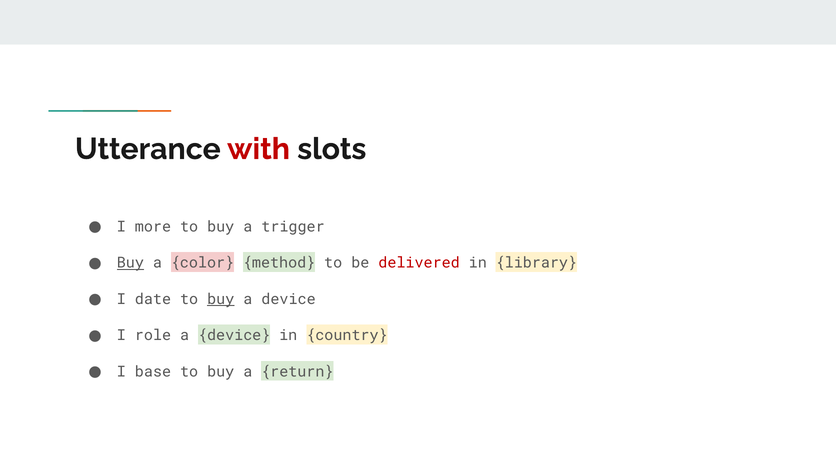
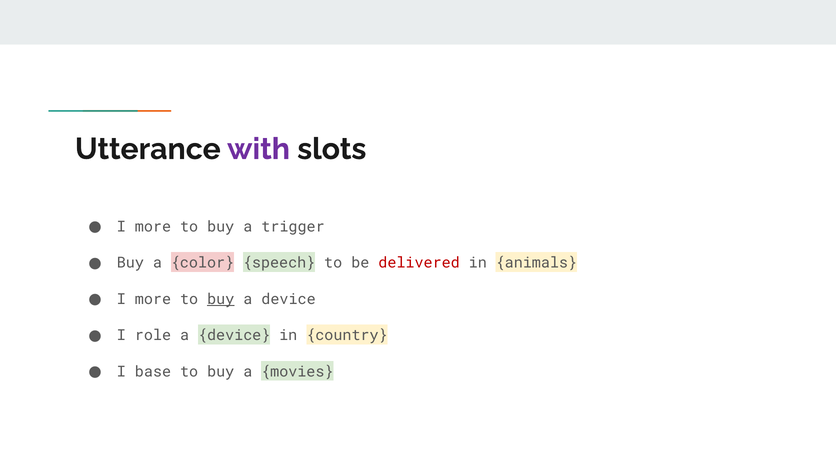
with colour: red -> purple (259, 149)
Buy underline: present -> none (130, 263)
method: method -> speech (279, 263)
library: library -> animals (536, 263)
date: date -> more (153, 299)
return: return -> movies (297, 372)
